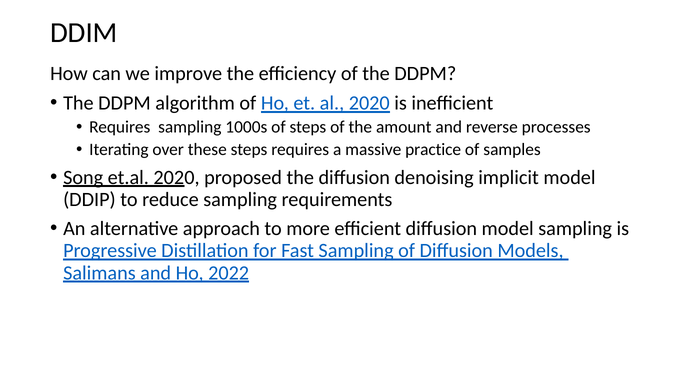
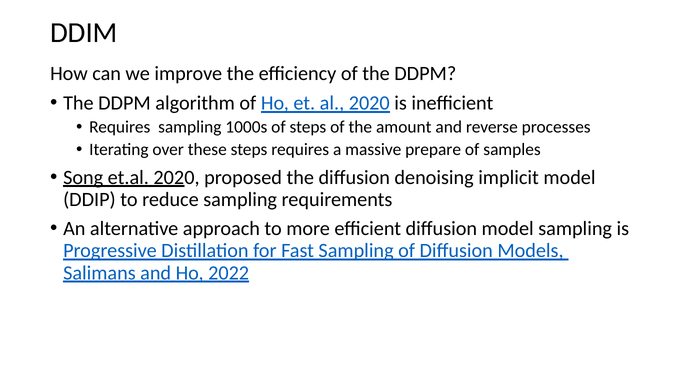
practice: practice -> prepare (433, 149)
